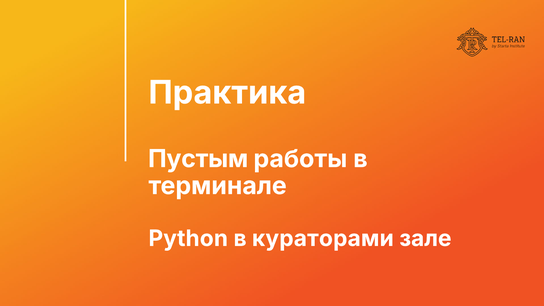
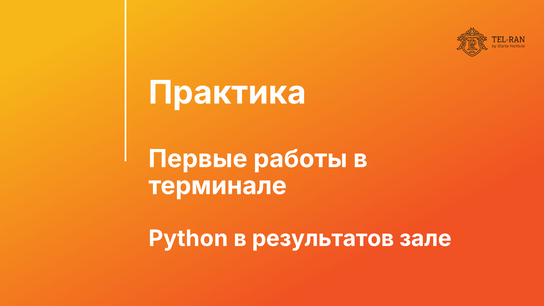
Пустым: Пустым -> Первые (198, 159)
кураторами: кураторами -> результатов (323, 239)
